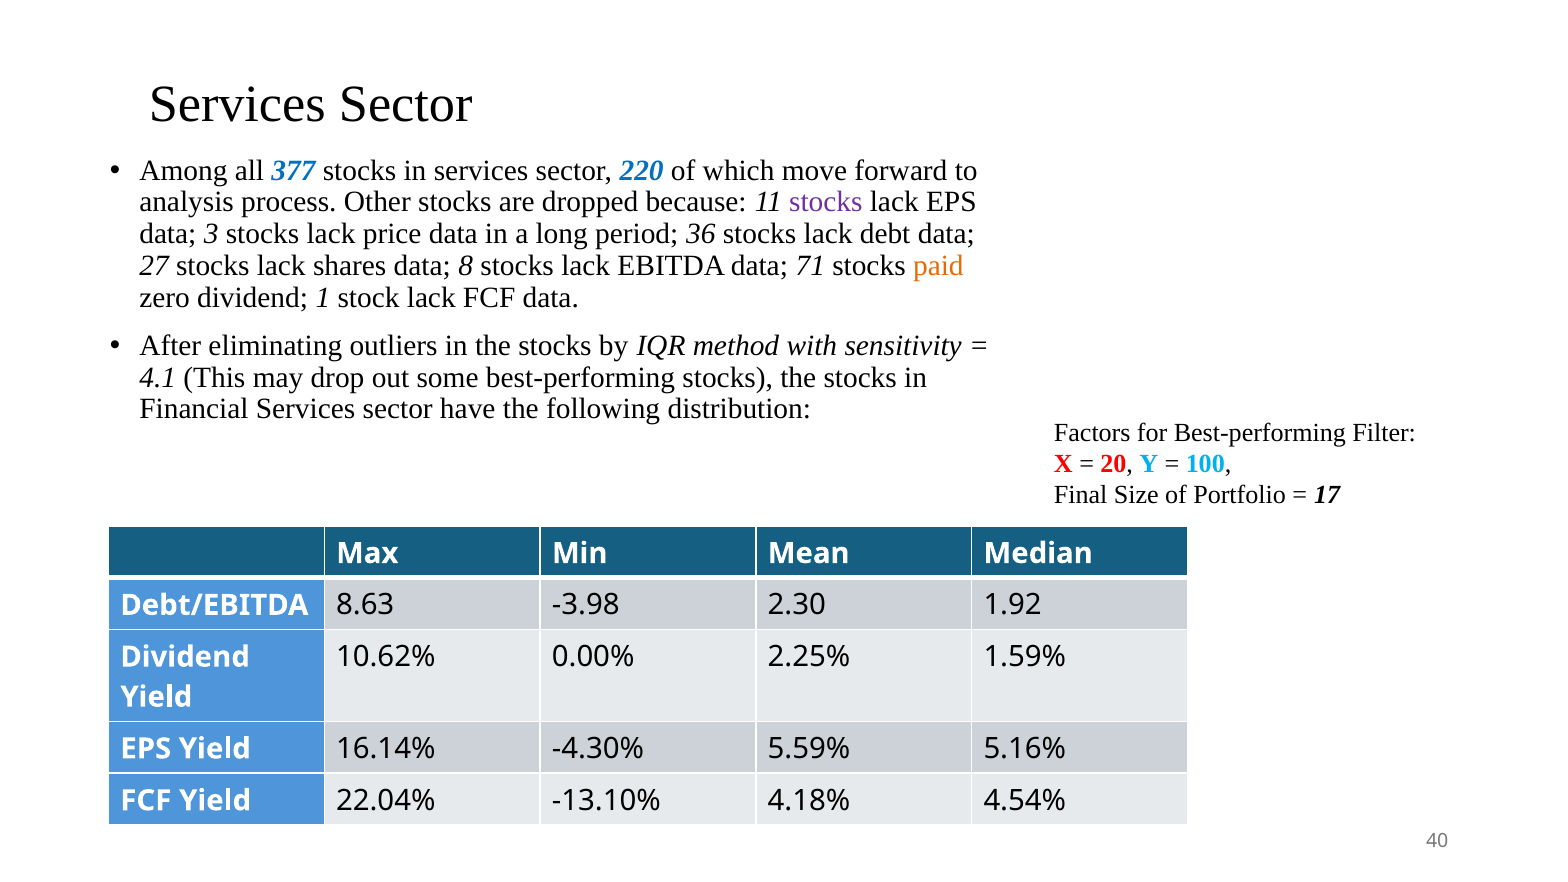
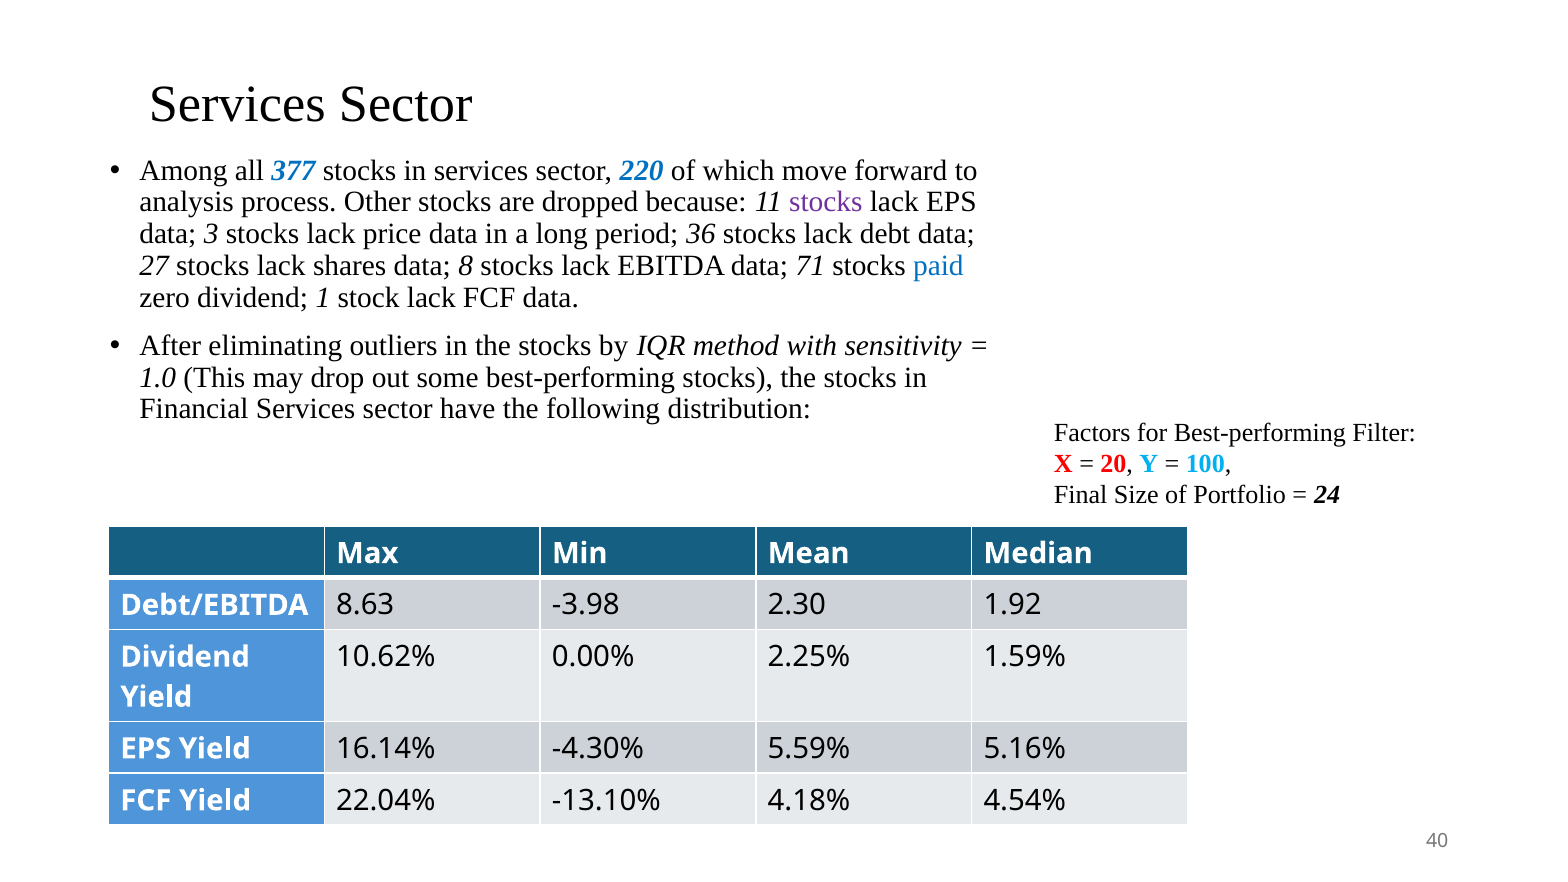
paid colour: orange -> blue (938, 266)
4.1: 4.1 -> 1.0 (158, 377)
17: 17 -> 24 (1327, 495)
